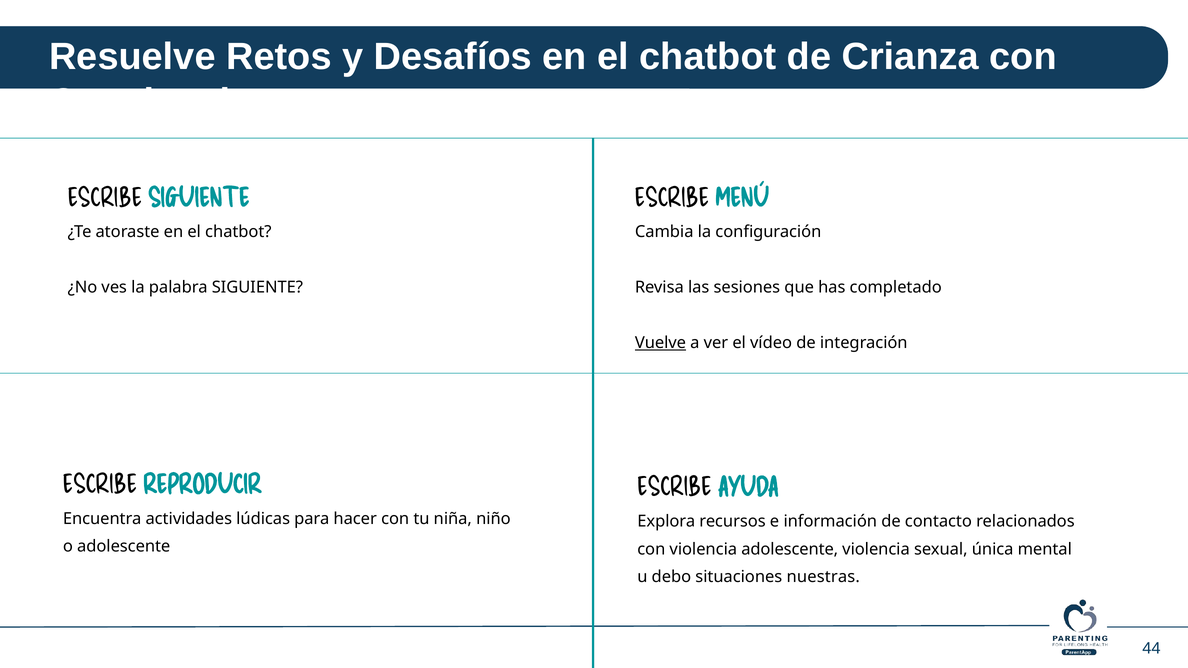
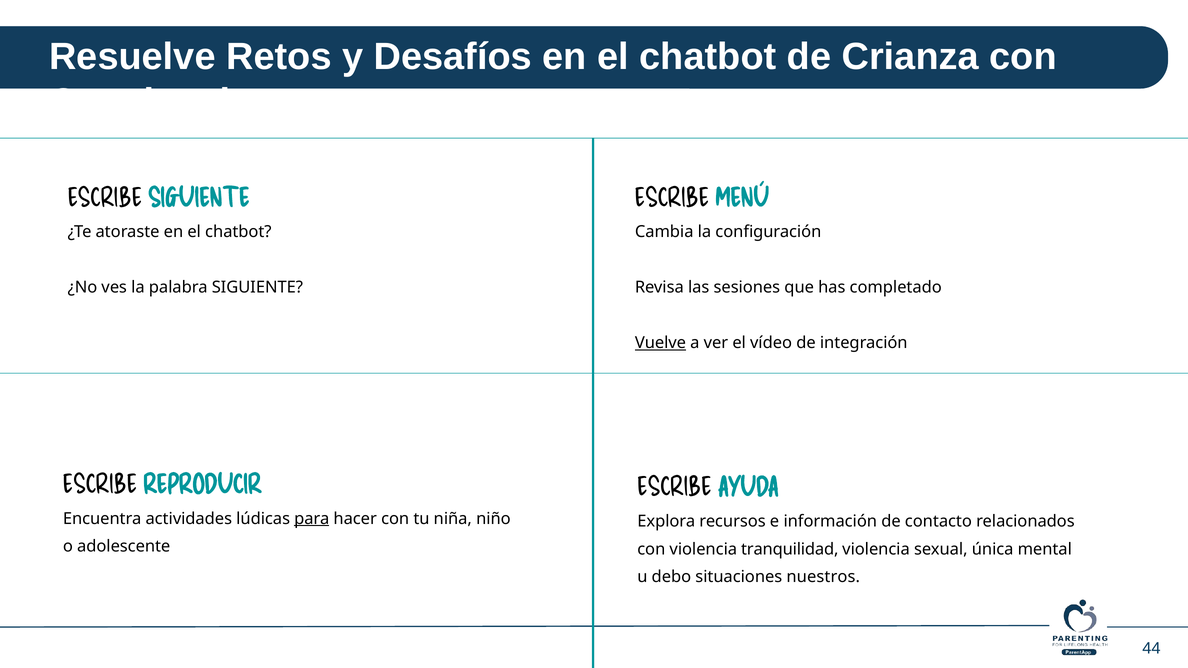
para underline: none -> present (312, 519)
violencia adolescente: adolescente -> tranquilidad (790, 549)
nuestras: nuestras -> nuestros (823, 577)
